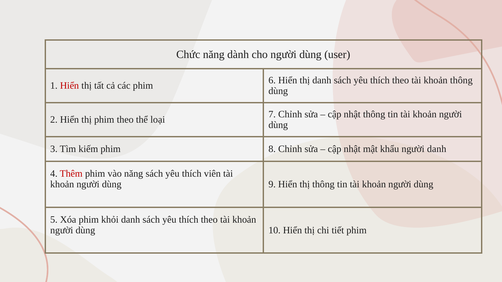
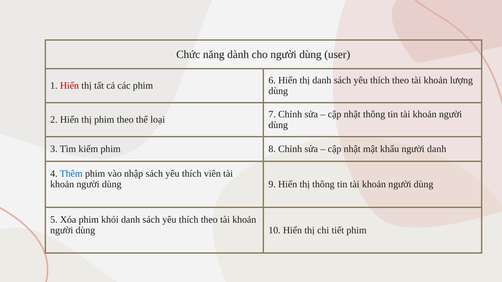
khoản thông: thông -> lượng (461, 80)
Thêm colour: red -> blue (71, 174)
vào năng: năng -> nhập (134, 174)
